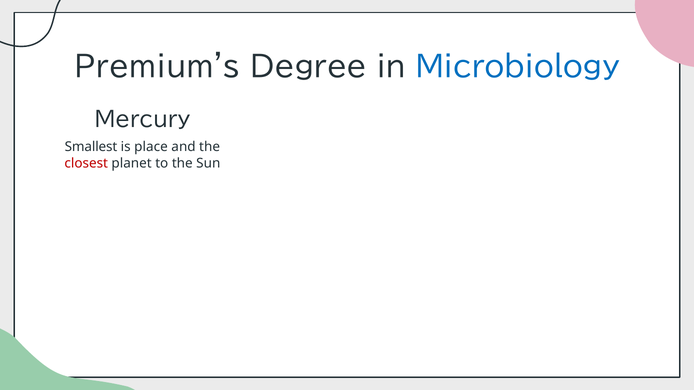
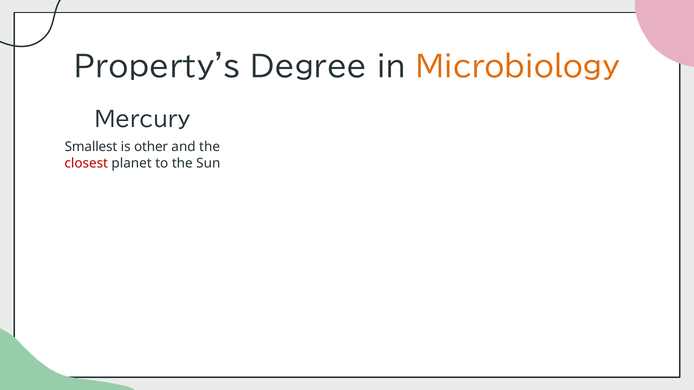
Premium's: Premium's -> Property's (157, 67)
Microbiology colour: blue -> orange (518, 67)
place: place -> other (151, 147)
